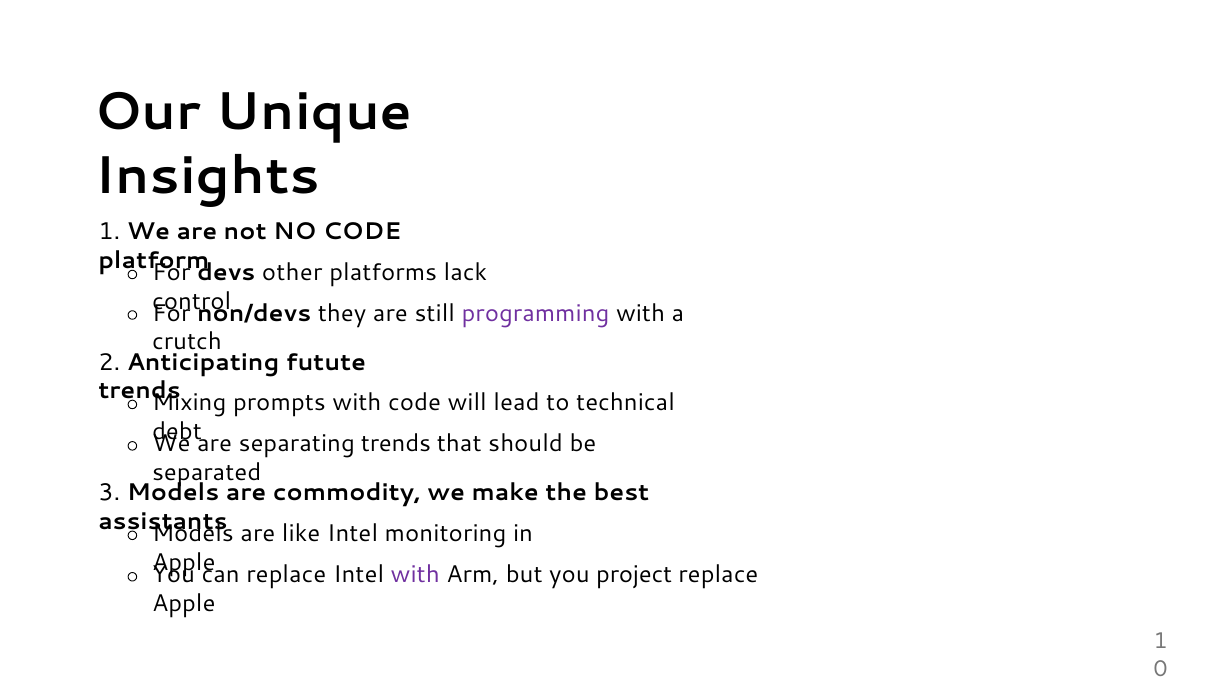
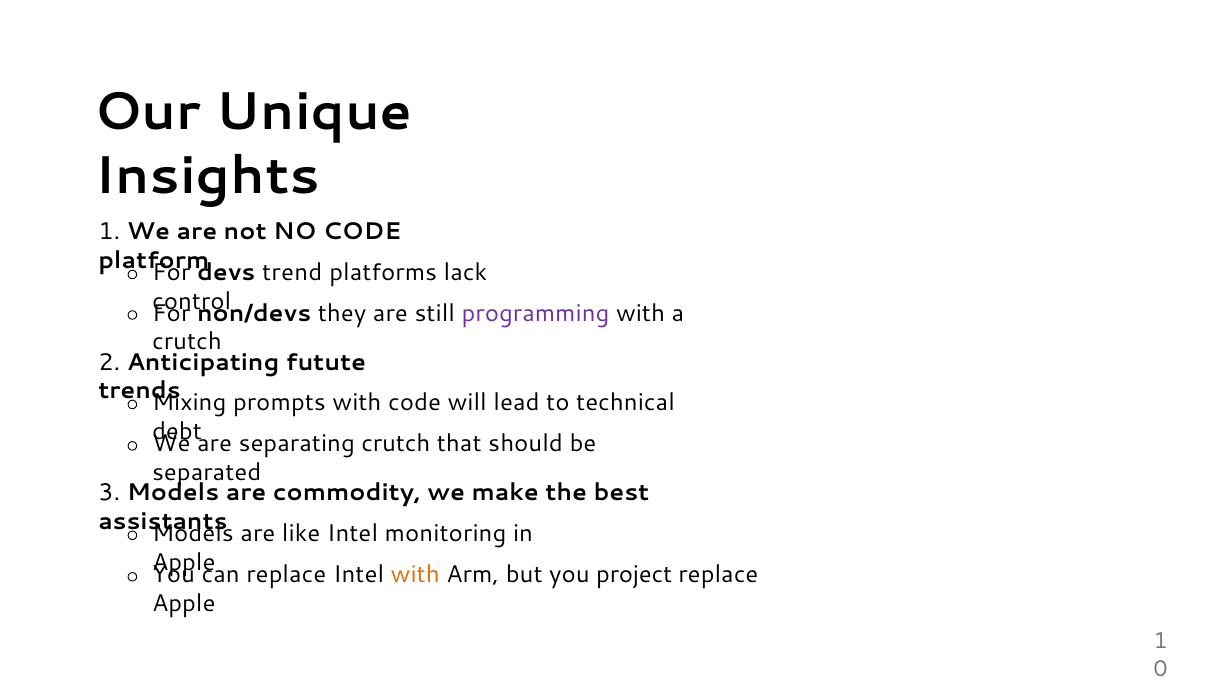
other: other -> trend (292, 273)
separating trends: trends -> crutch (396, 444)
with colour: purple -> orange (415, 575)
